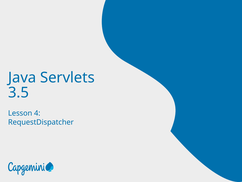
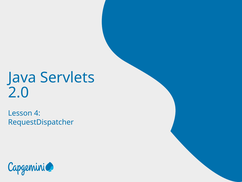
3.5: 3.5 -> 2.0 (19, 92)
